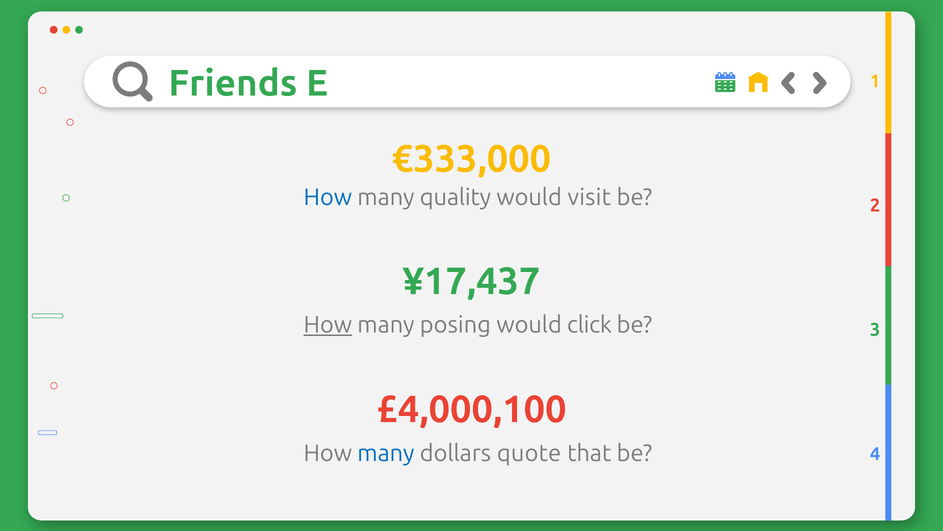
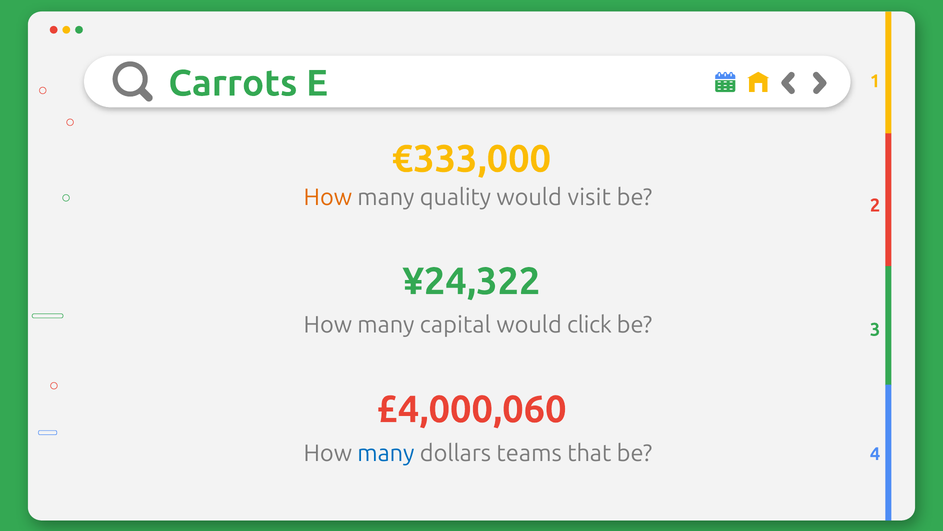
Friends: Friends -> Carrots (233, 83)
How colour: blue -> orange (328, 197)
¥17,437: ¥17,437 -> ¥24,322 (471, 281)
How underline: present -> none (328, 325)
posing: posing -> capital (455, 325)
£4,000,100: £4,000,100 -> £4,000,060 (471, 409)
quote: quote -> teams (529, 453)
